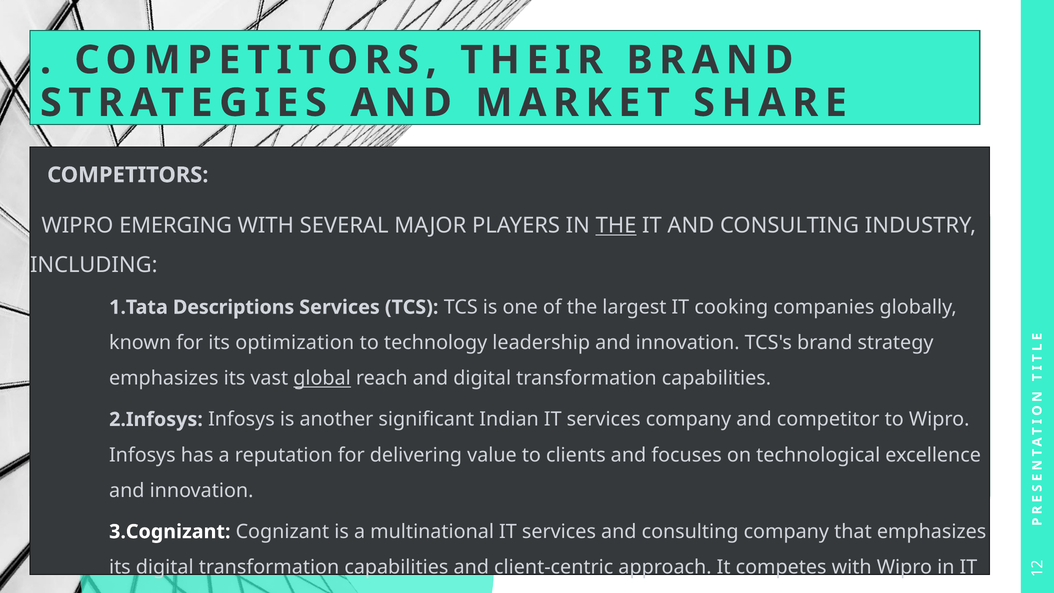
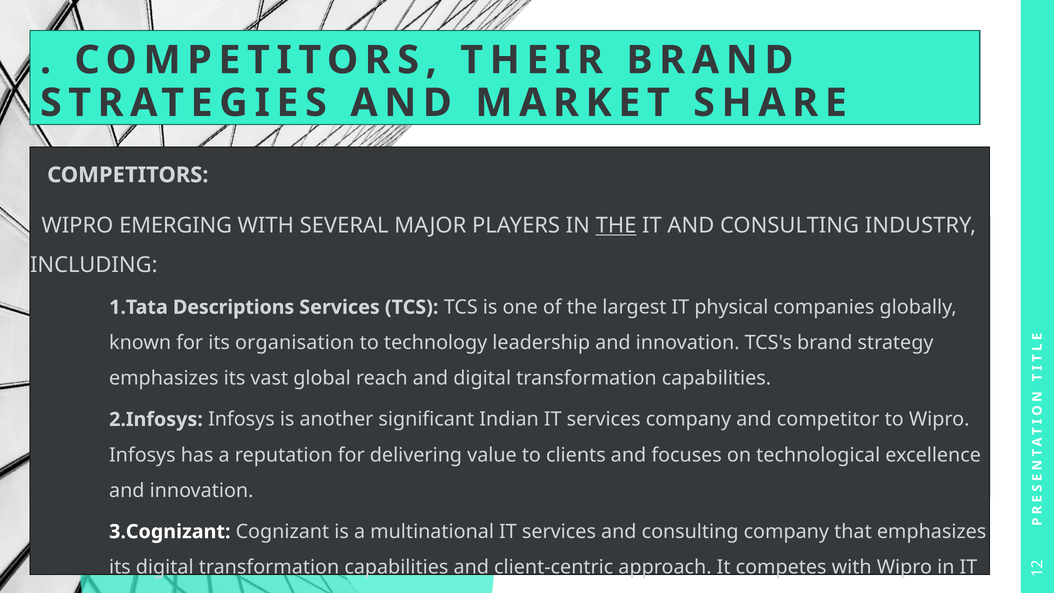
cooking: cooking -> physical (731, 307)
optimization: optimization -> organisation (295, 343)
global underline: present -> none (322, 378)
